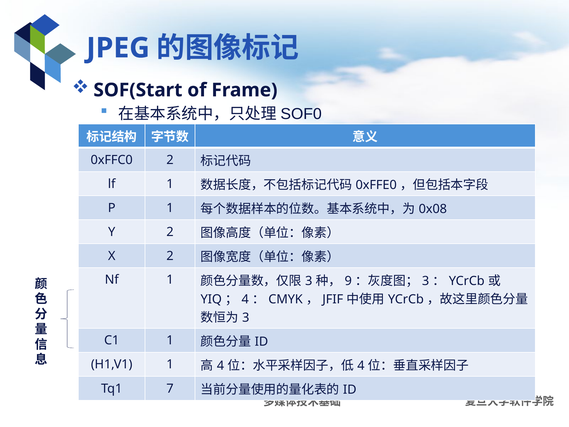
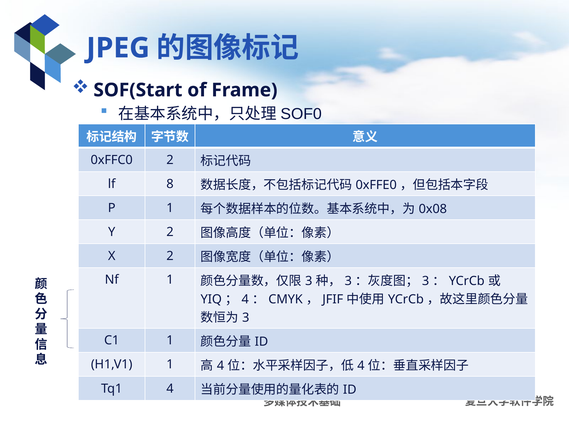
lf 1: 1 -> 8 (170, 184)
9: 9 -> 3 (348, 281)
Tq1 7: 7 -> 4 (170, 388)
